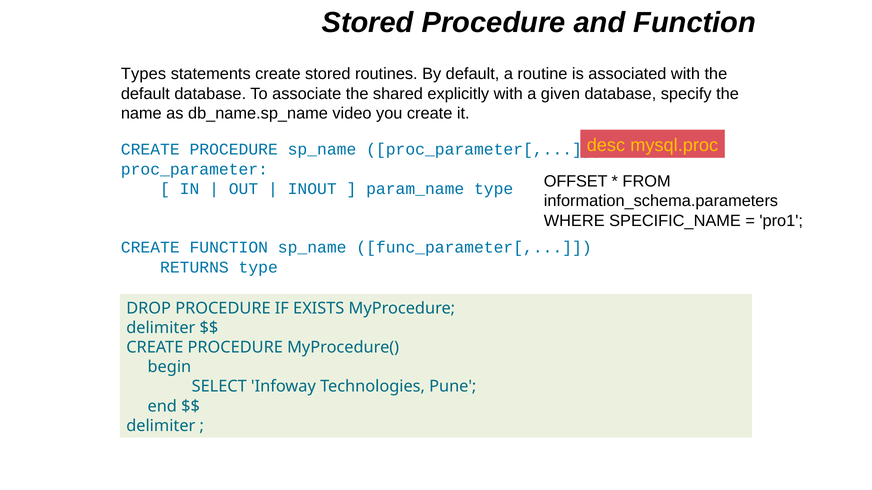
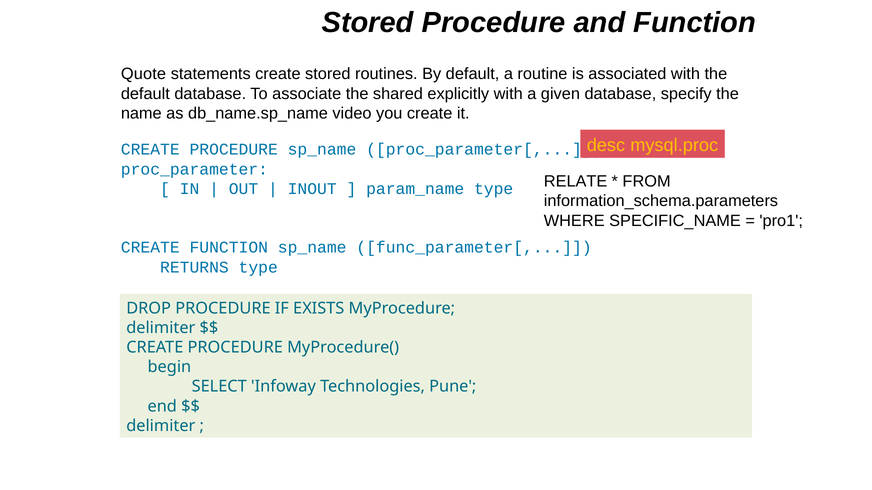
Types: Types -> Quote (143, 74)
OFFSET: OFFSET -> RELATE (576, 182)
